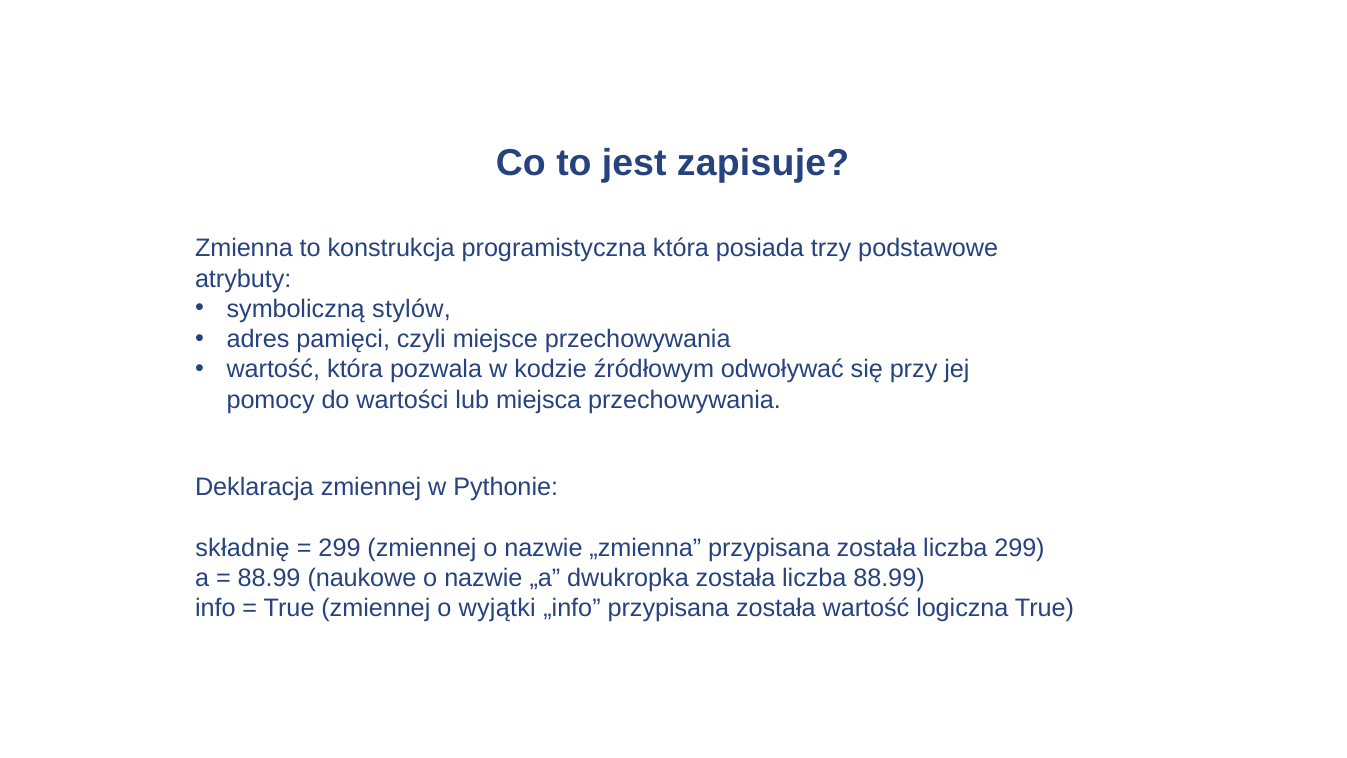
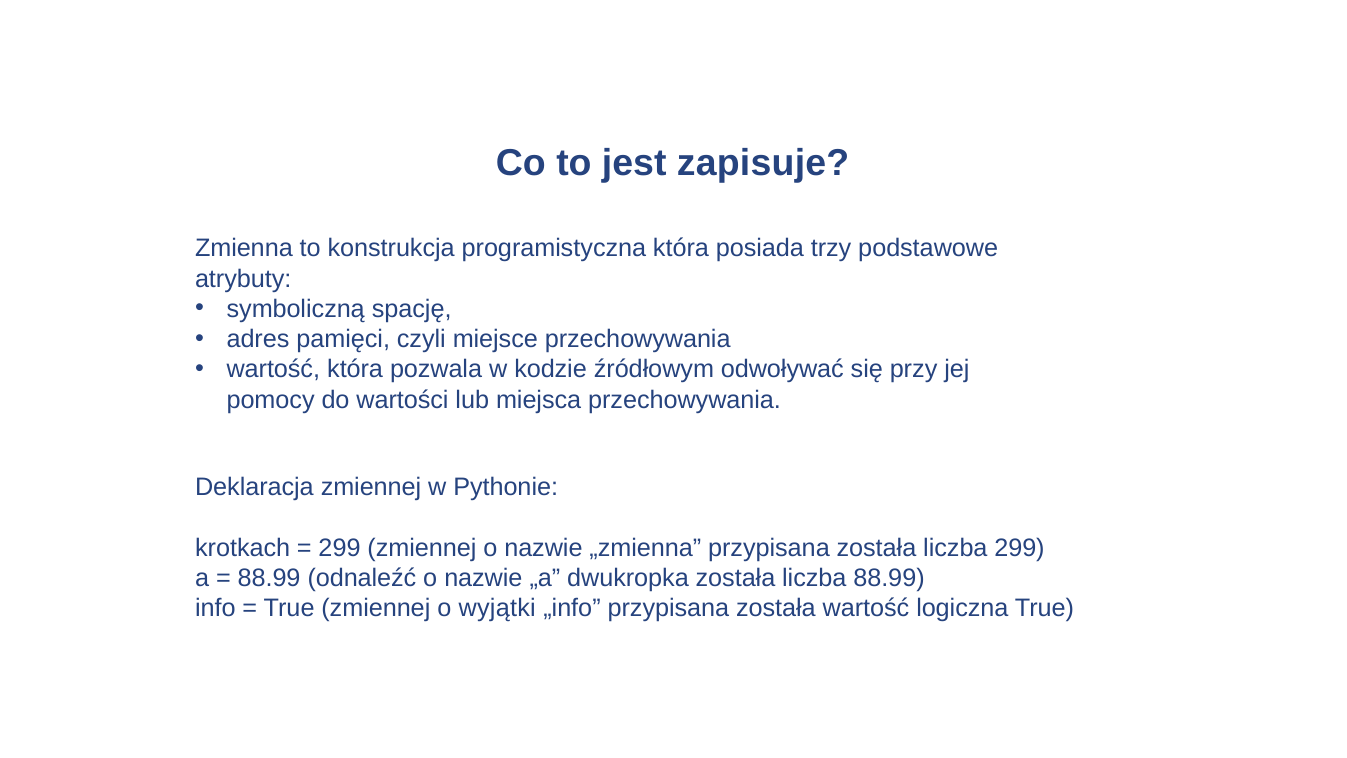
stylów: stylów -> spację (412, 309)
składnię: składnię -> krotkach (243, 548)
naukowe: naukowe -> odnaleźć (362, 578)
